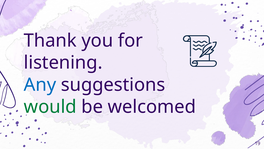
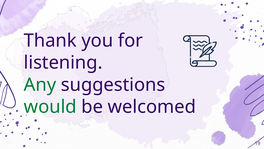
Any colour: blue -> green (40, 85)
